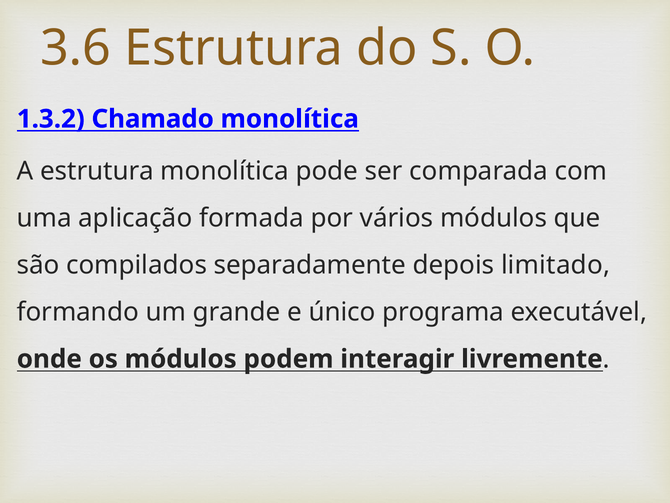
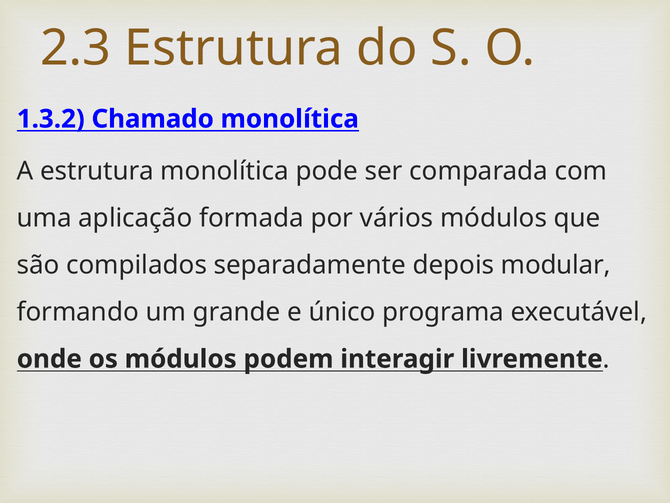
3.6: 3.6 -> 2.3 (76, 48)
limitado: limitado -> modular (556, 265)
